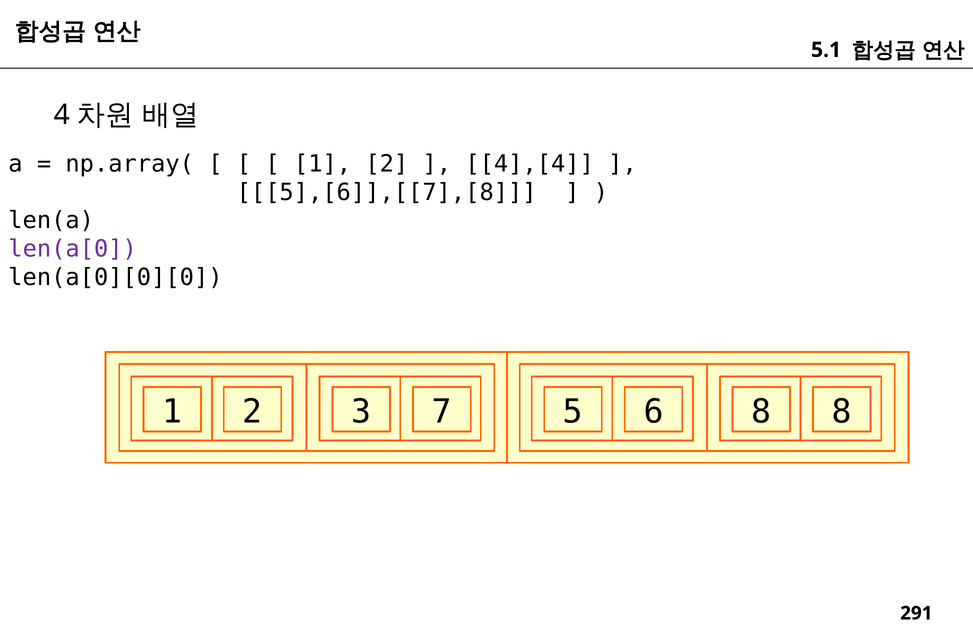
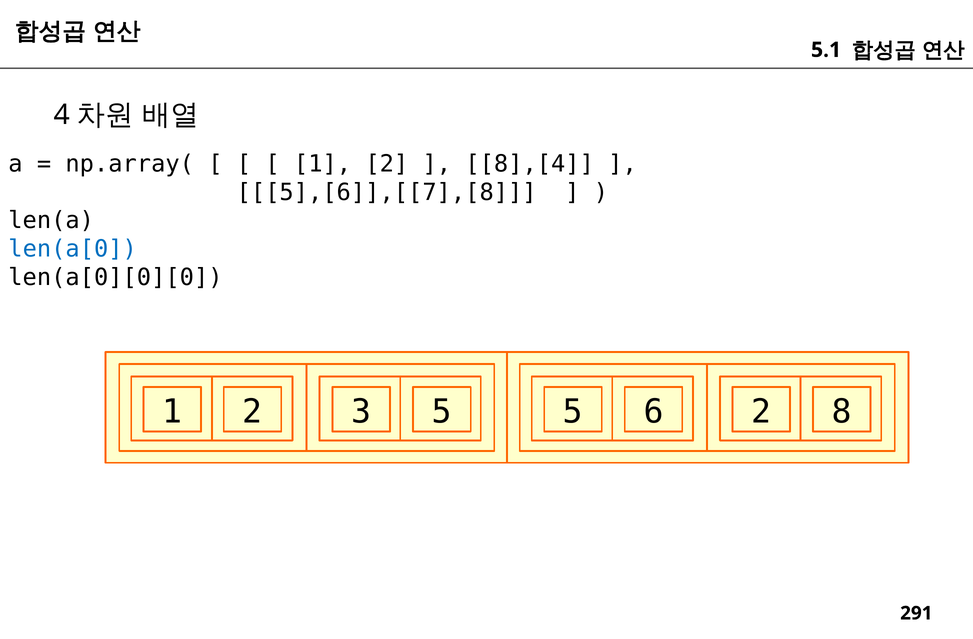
4],[4: 4],[4 -> 8],[4 (530, 164)
len(a[0 colour: purple -> blue (73, 249)
3 7: 7 -> 5 (442, 412)
6 8: 8 -> 2 (761, 412)
